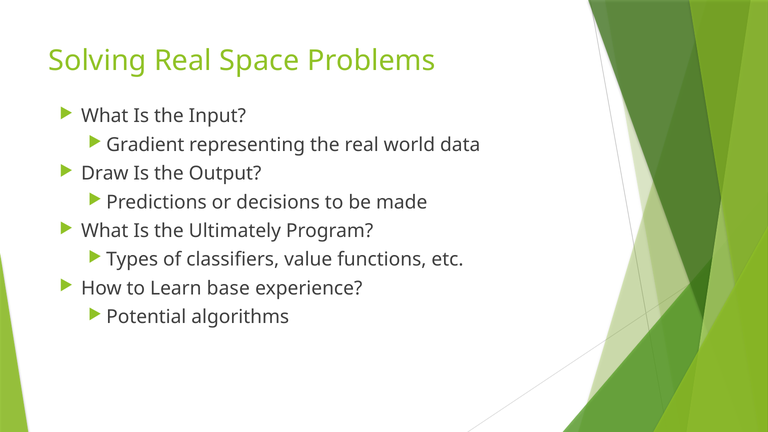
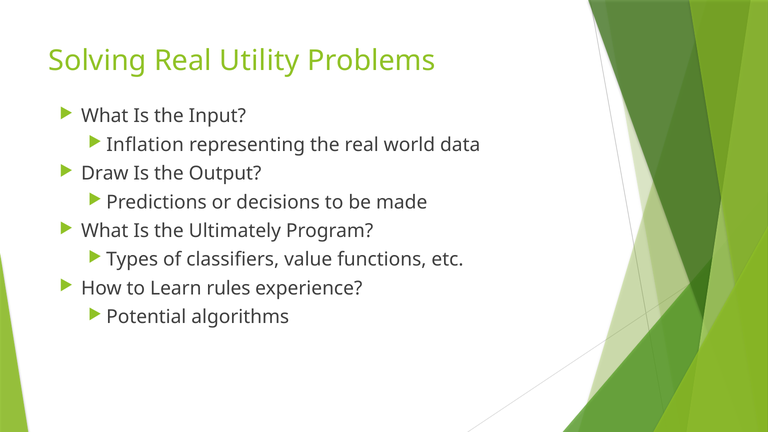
Space: Space -> Utility (259, 61)
Gradient: Gradient -> Inflation (145, 145)
base: base -> rules (228, 288)
